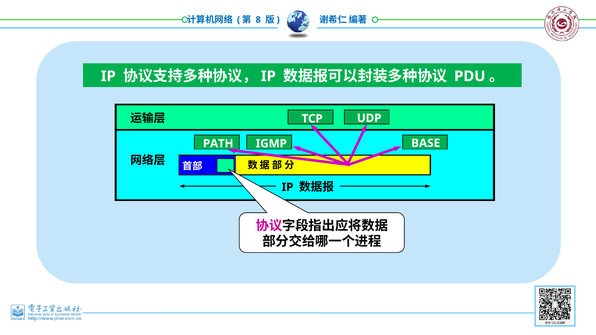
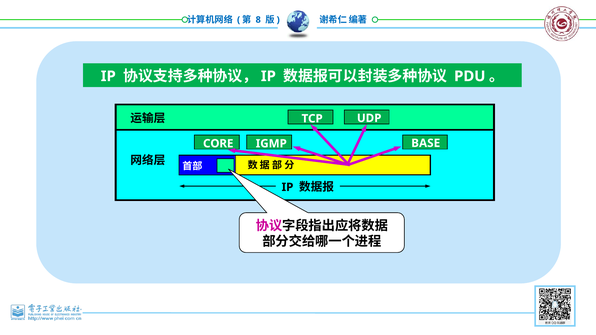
PATH: PATH -> CORE (218, 144)
